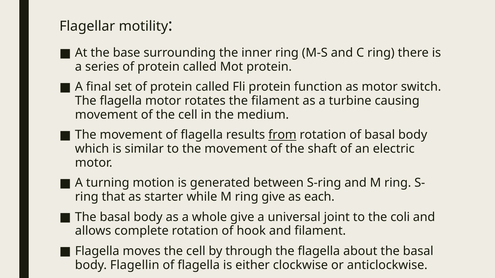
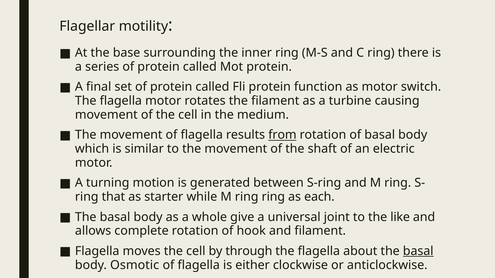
ring give: give -> ring (273, 197)
coli: coli -> like (400, 217)
basal underline: none -> present (418, 251)
Flagellin: Flagellin -> Osmotic (135, 265)
